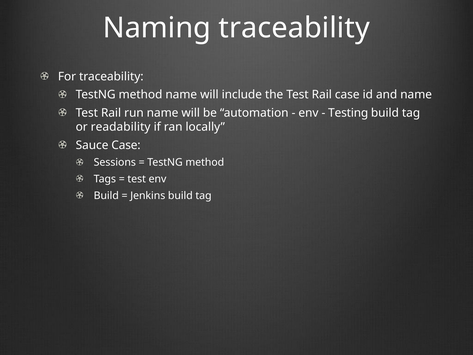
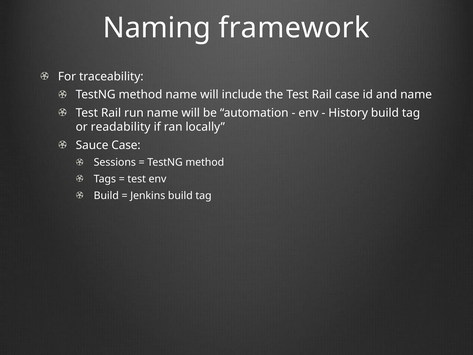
Naming traceability: traceability -> framework (294, 28)
Testing: Testing -> History (348, 113)
